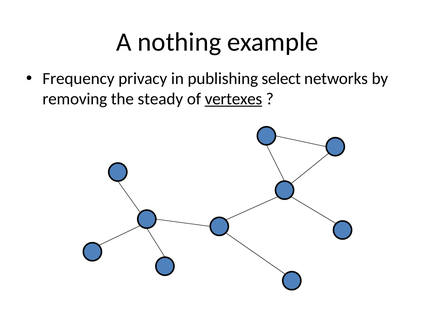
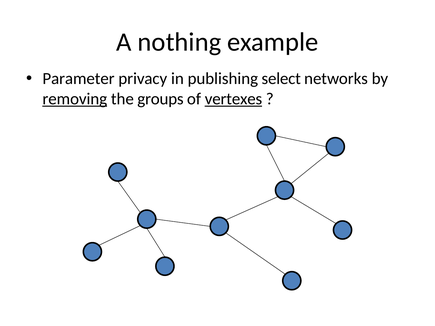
Frequency: Frequency -> Parameter (79, 79)
removing underline: none -> present (75, 99)
steady: steady -> groups (160, 99)
